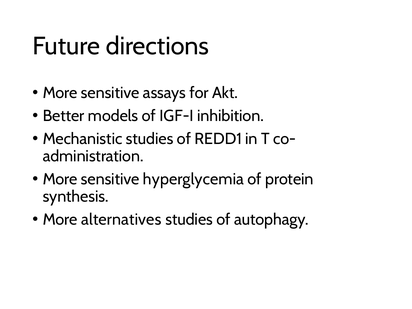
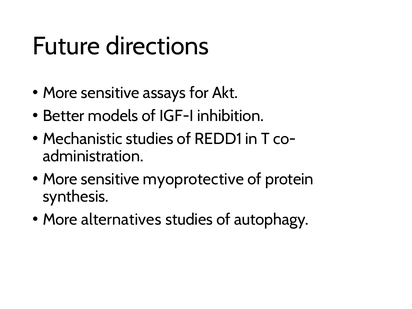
hyperglycemia: hyperglycemia -> myoprotective (193, 179)
